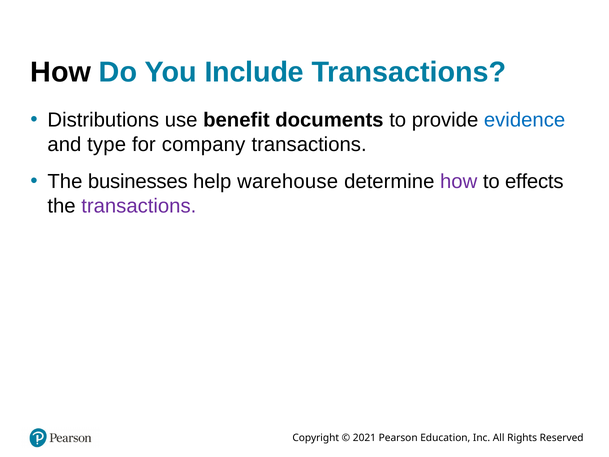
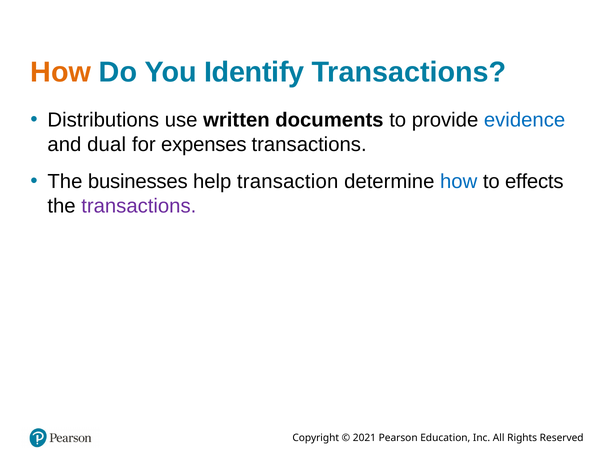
How colour: black -> orange (61, 72)
Include: Include -> Identify (254, 72)
benefit: benefit -> written (236, 120)
type: type -> dual (107, 145)
company: company -> expenses (204, 145)
warehouse: warehouse -> transaction (288, 182)
how colour: purple -> blue (459, 182)
